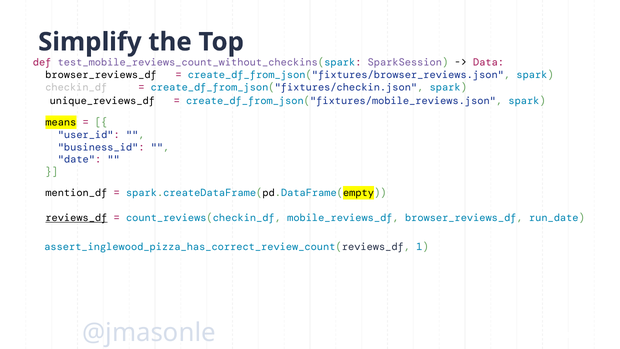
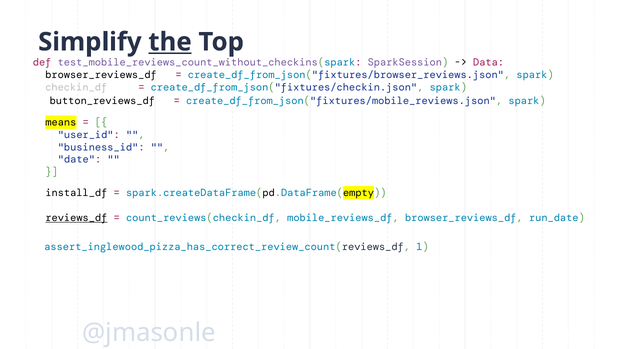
the underline: none -> present (170, 42)
unique_reviews_df: unique_reviews_df -> button_reviews_df (102, 101)
mention_df: mention_df -> install_df (76, 193)
